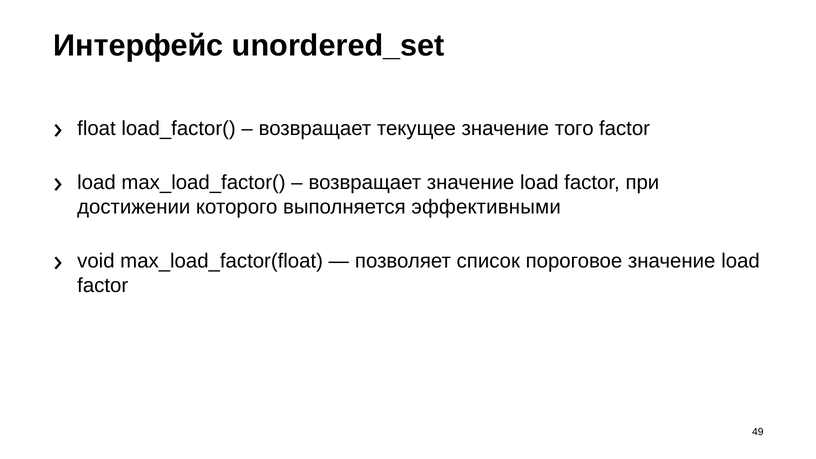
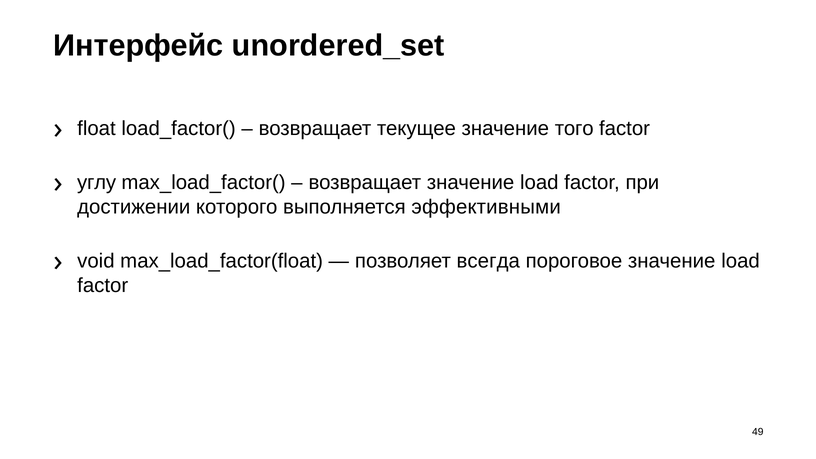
load: load -> углу (97, 183)
список: список -> всегда (488, 261)
